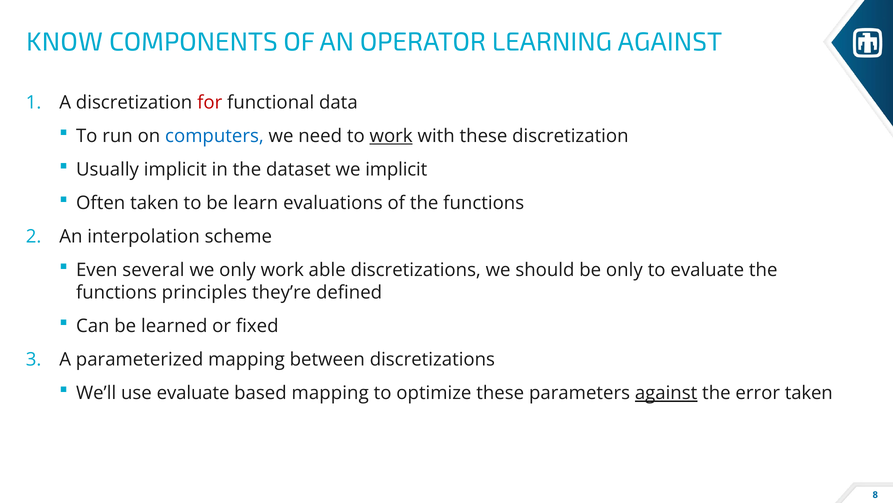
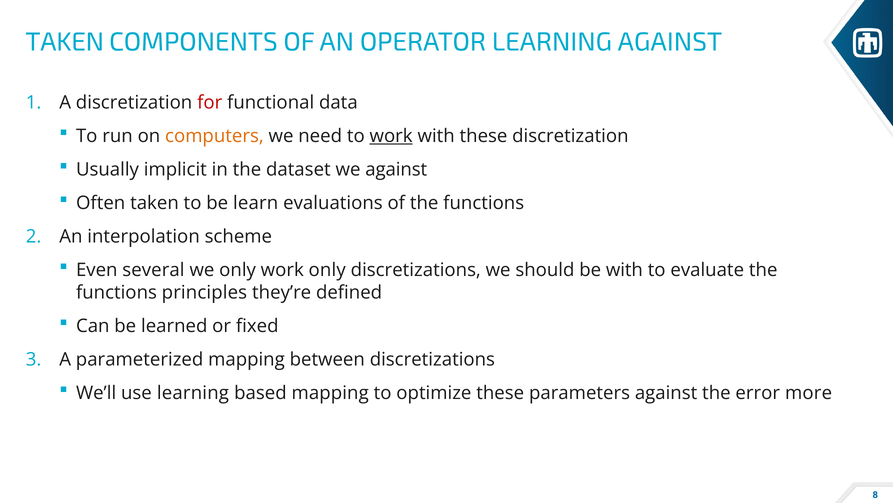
KNOW: KNOW -> TAKEN (65, 42)
computers colour: blue -> orange (214, 136)
we implicit: implicit -> against (396, 169)
work able: able -> only (327, 270)
be only: only -> with (624, 270)
use evaluate: evaluate -> learning (193, 393)
against underline: present -> none (666, 393)
error taken: taken -> more (809, 393)
